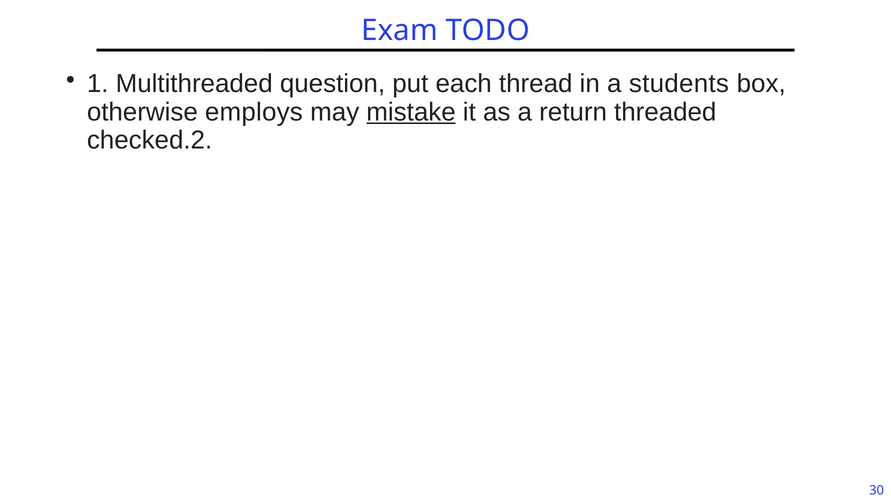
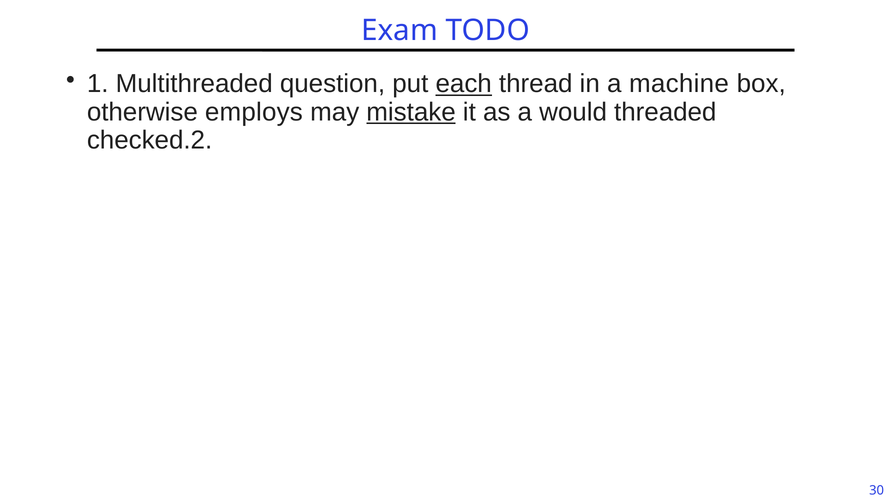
each underline: none -> present (464, 84)
students: students -> machine (679, 84)
return: return -> would (573, 112)
